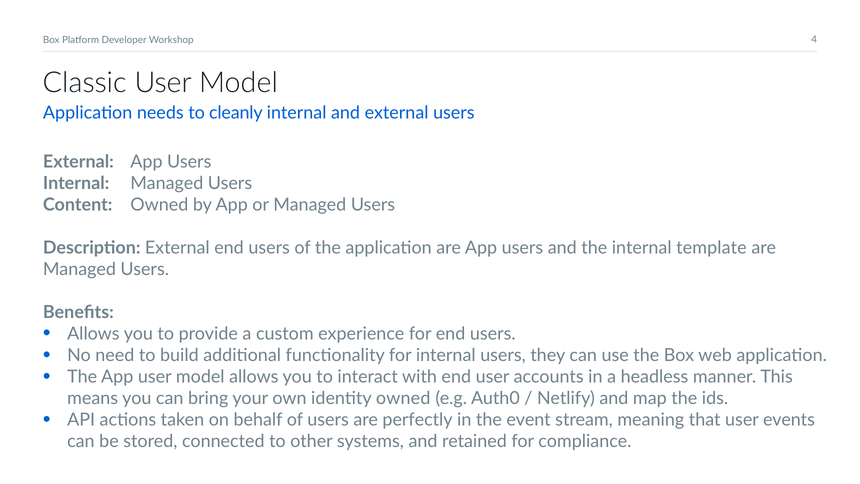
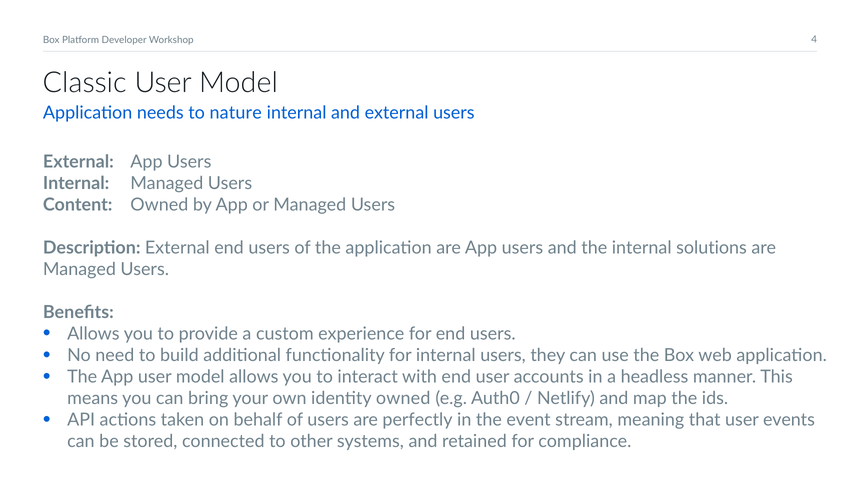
cleanly: cleanly -> nature (236, 113)
template: template -> solutions (712, 248)
